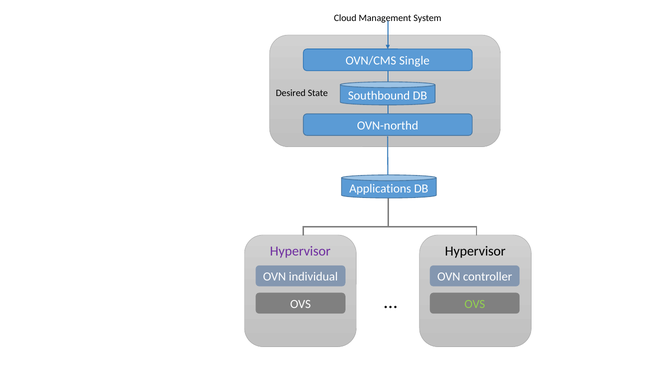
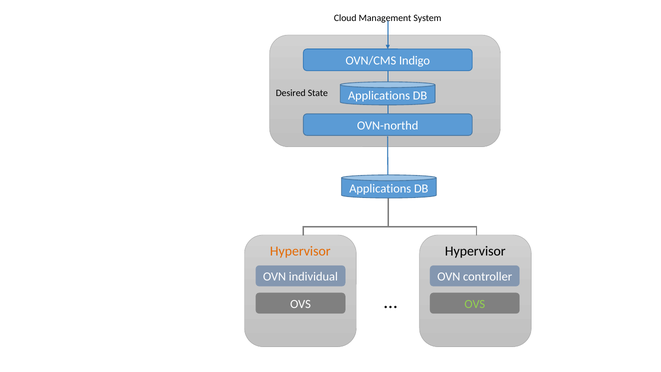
Single: Single -> Indigo (415, 61)
Southbound: Southbound -> Applications (379, 96)
Hypervisor colour: purple -> orange (300, 251)
